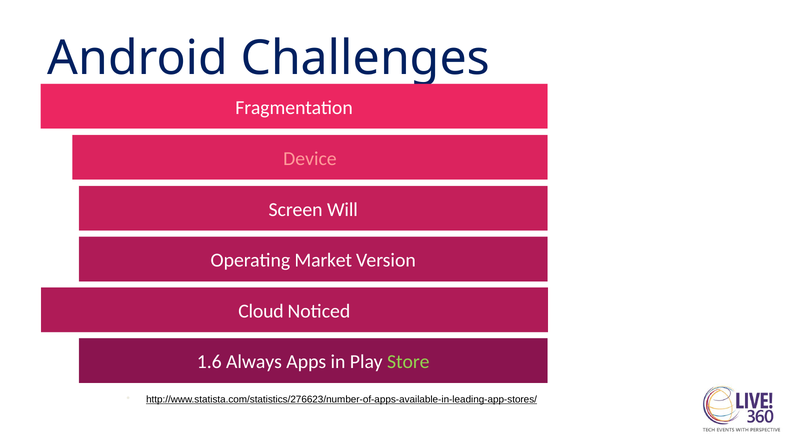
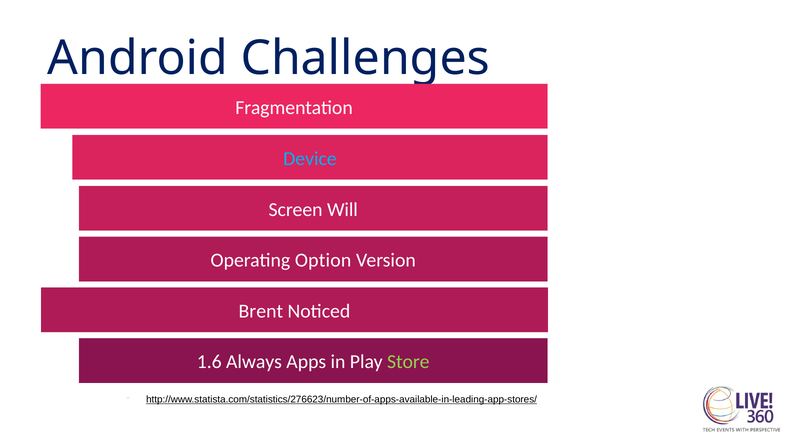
Device colour: pink -> light blue (310, 159)
Market: Market -> Option (323, 261)
Cloud: Cloud -> Brent (261, 311)
